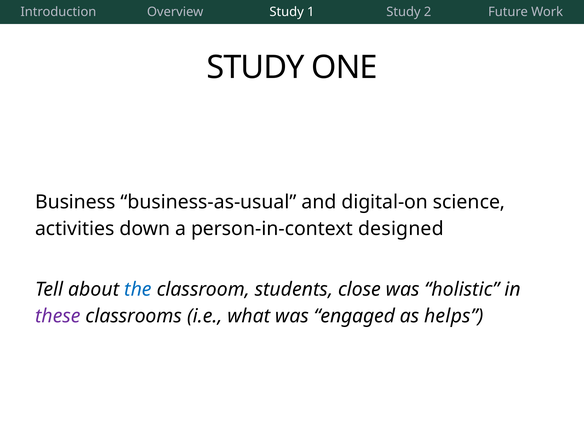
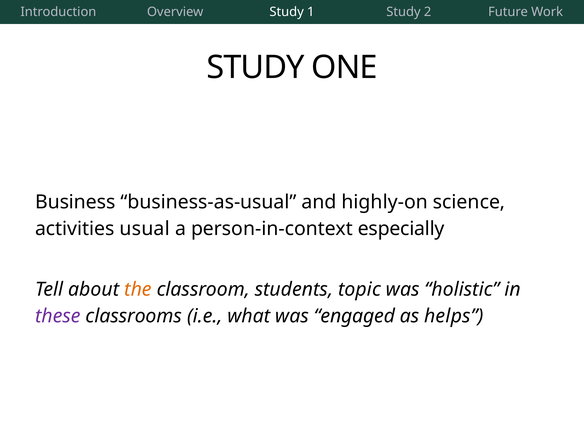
digital-on: digital-on -> highly-on (385, 202)
down: down -> usual (145, 229)
designed: designed -> especially (401, 229)
the colour: blue -> orange (138, 290)
close: close -> topic (359, 290)
